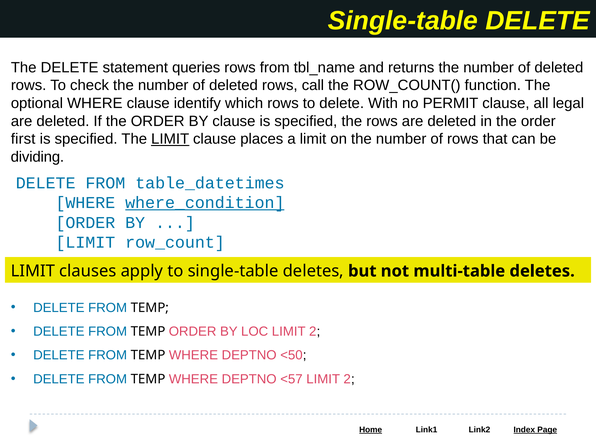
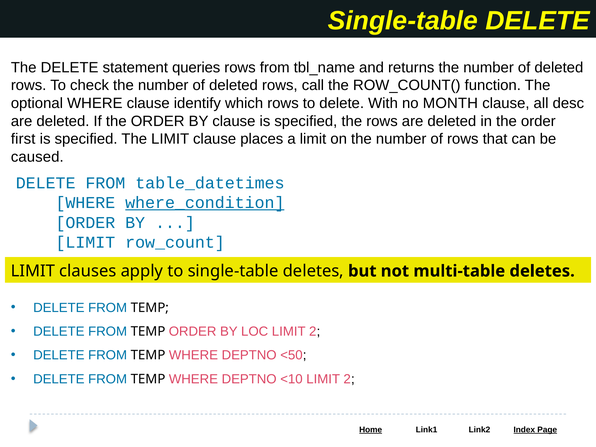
PERMIT: PERMIT -> MONTH (450, 103)
legal: legal -> desc (568, 103)
LIMIT underline: present -> none (170, 139)
dividing: dividing -> caused (37, 157)
<57: <57 -> <10 (291, 379)
